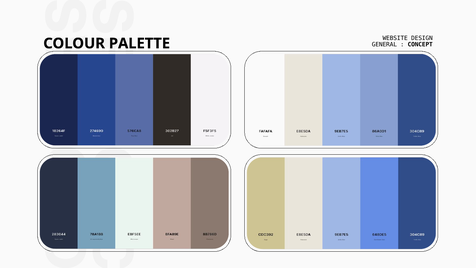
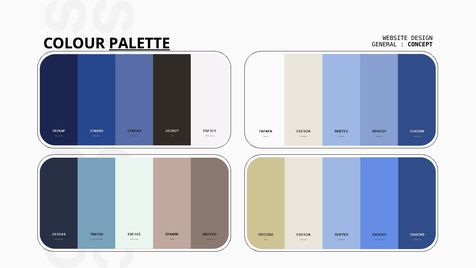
PALETTE underline: none -> present (139, 43)
